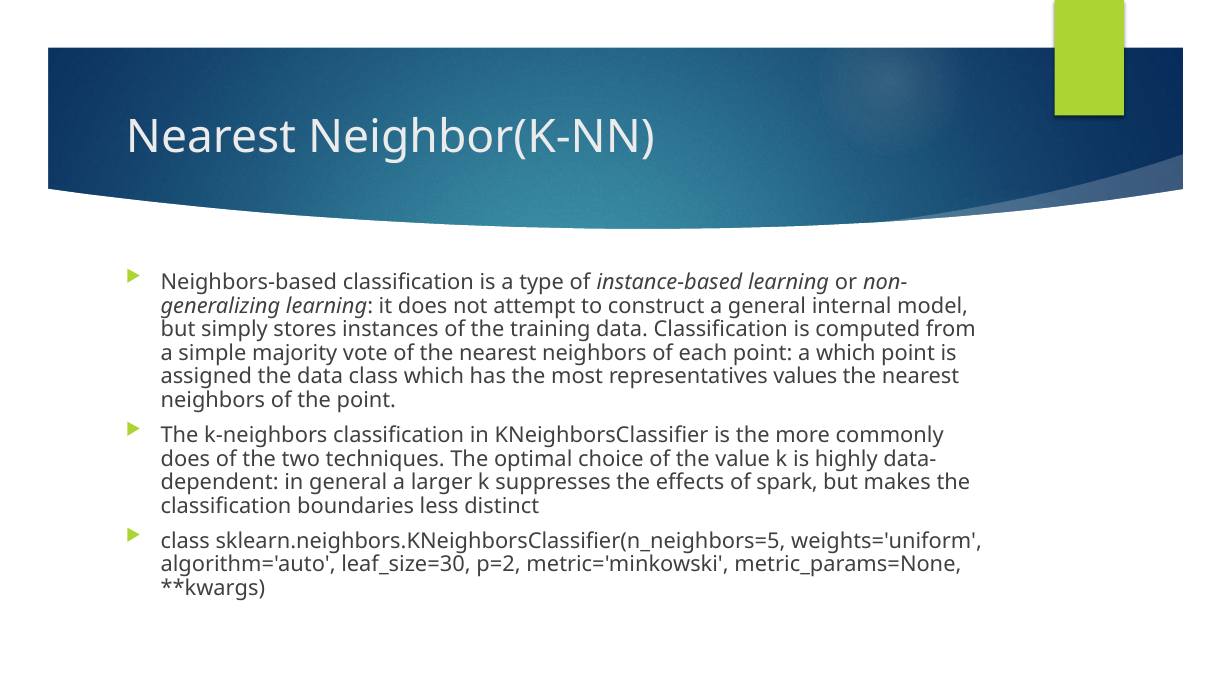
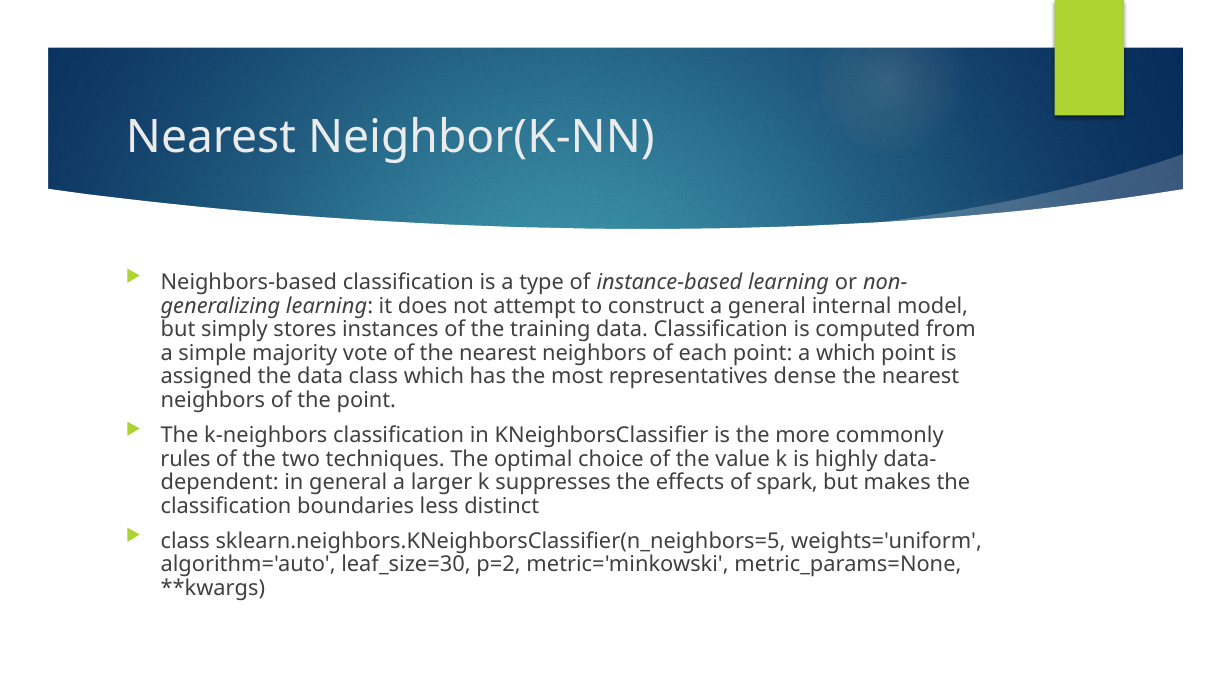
values: values -> dense (805, 377)
does: does -> rules (186, 459)
